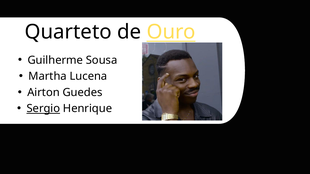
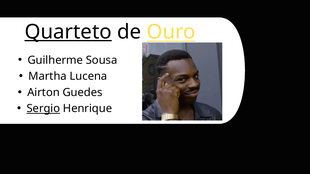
Quarteto underline: none -> present (68, 32)
